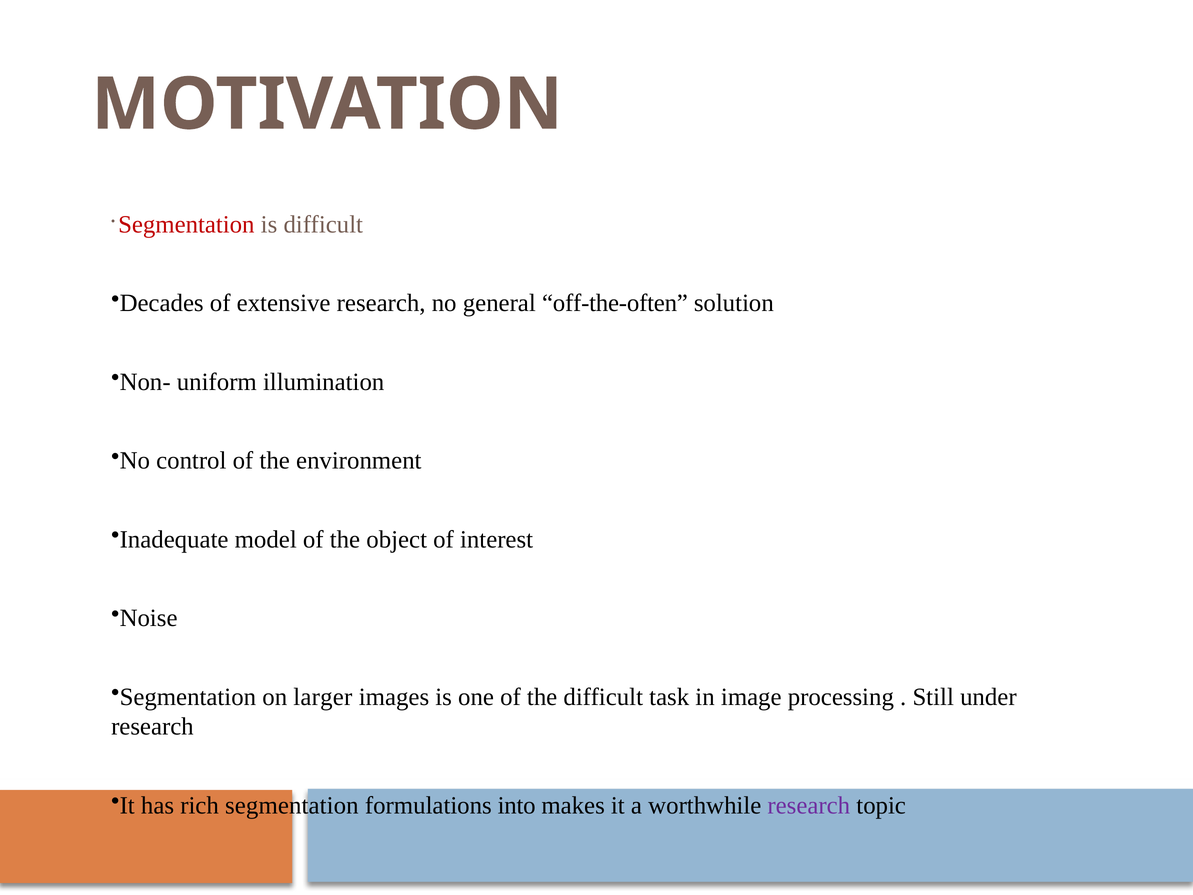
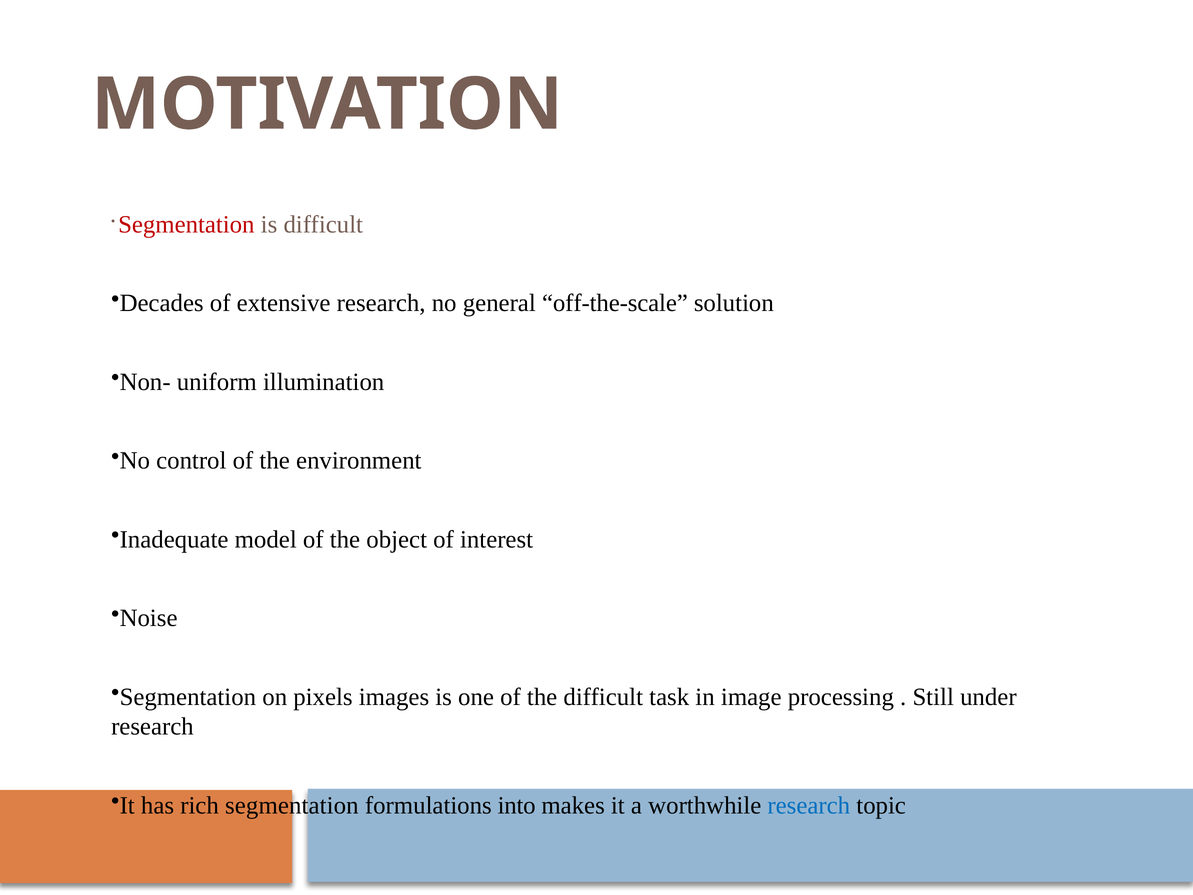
off-the-often: off-the-often -> off-the-scale (615, 303)
larger: larger -> pixels (323, 697)
research colour: purple -> blue (809, 805)
